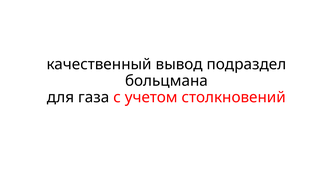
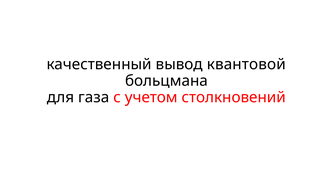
подраздел: подраздел -> квантовой (246, 65)
